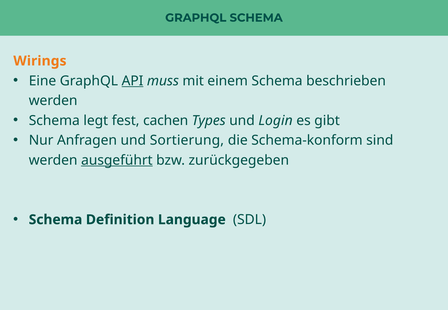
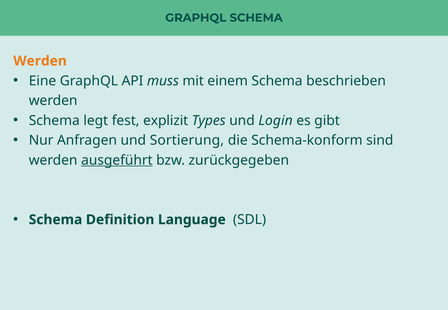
Wirings: Wirings -> Werden (40, 61)
API underline: present -> none (132, 81)
cachen: cachen -> explizit (166, 121)
